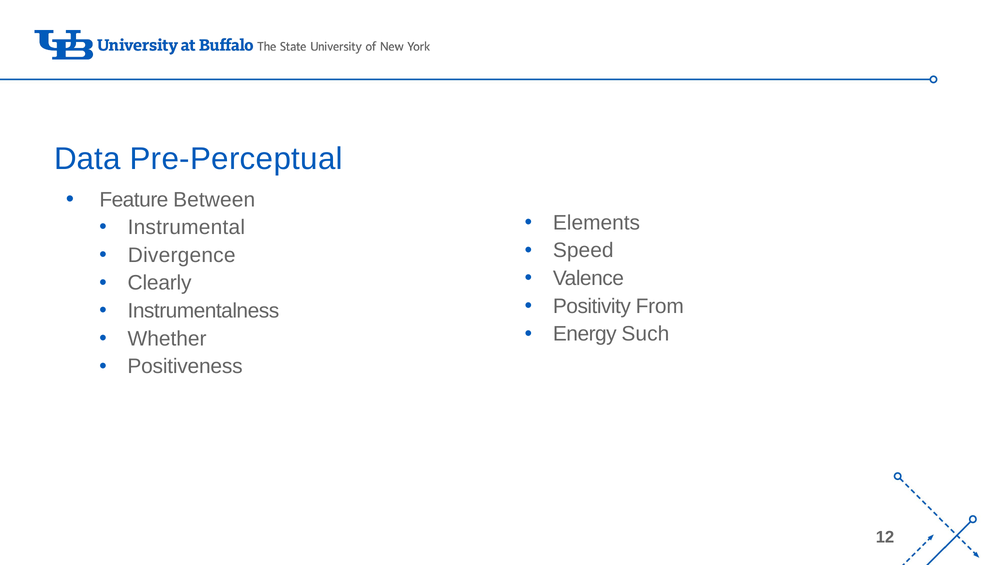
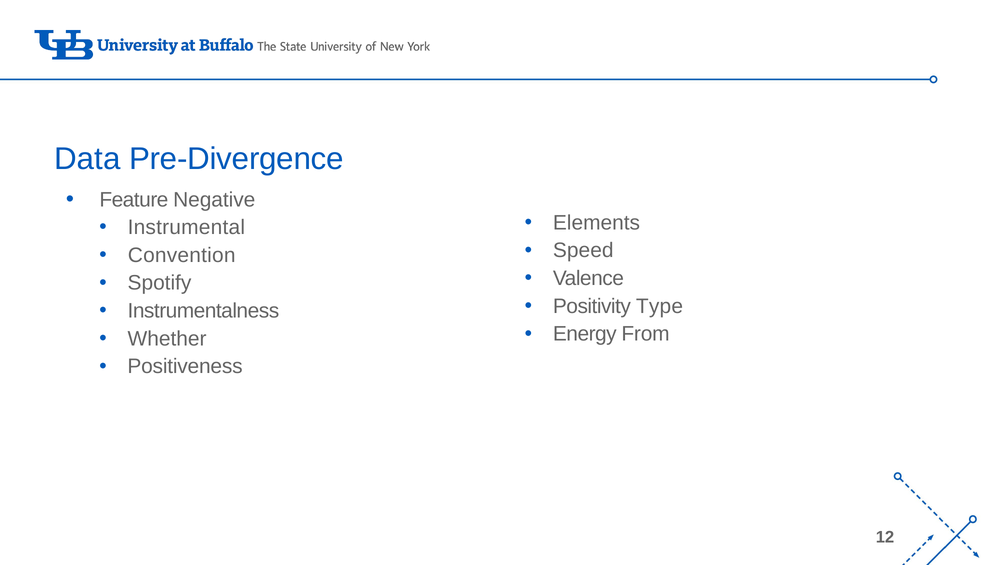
Pre-Perceptual: Pre-Perceptual -> Pre-Divergence (236, 159)
Between: Between -> Negative (214, 200)
Divergence: Divergence -> Convention (182, 255)
Clearly: Clearly -> Spotify (159, 283)
From: From -> Type (660, 306)
Such: Such -> From (646, 334)
